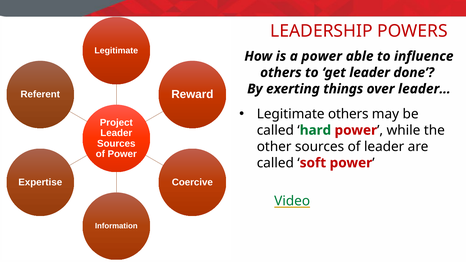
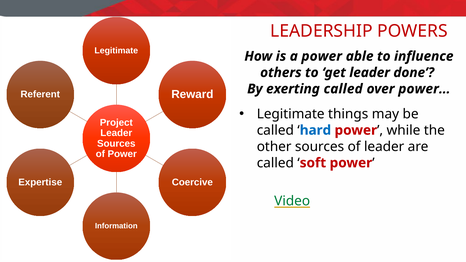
exerting things: things -> called (343, 89)
leader…: leader… -> power… (424, 89)
Legitimate others: others -> things (348, 114)
hard colour: green -> blue (315, 130)
